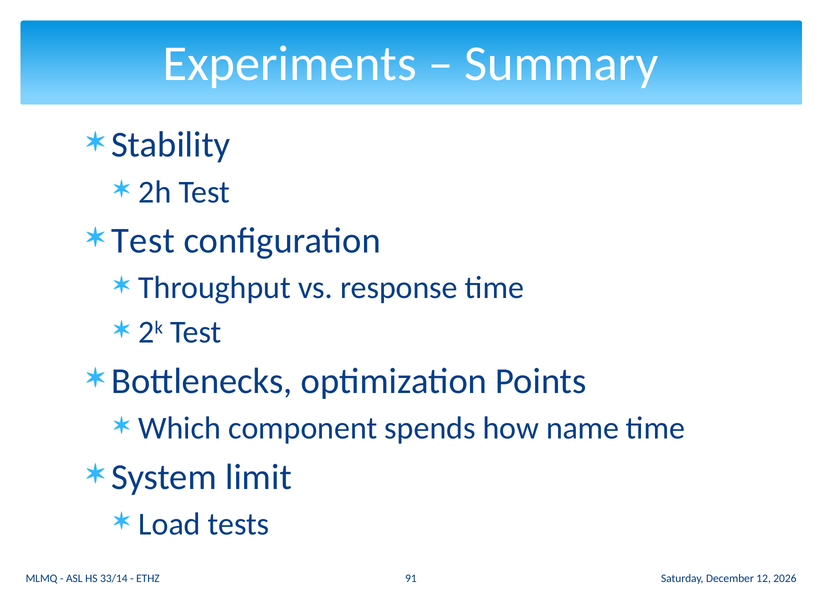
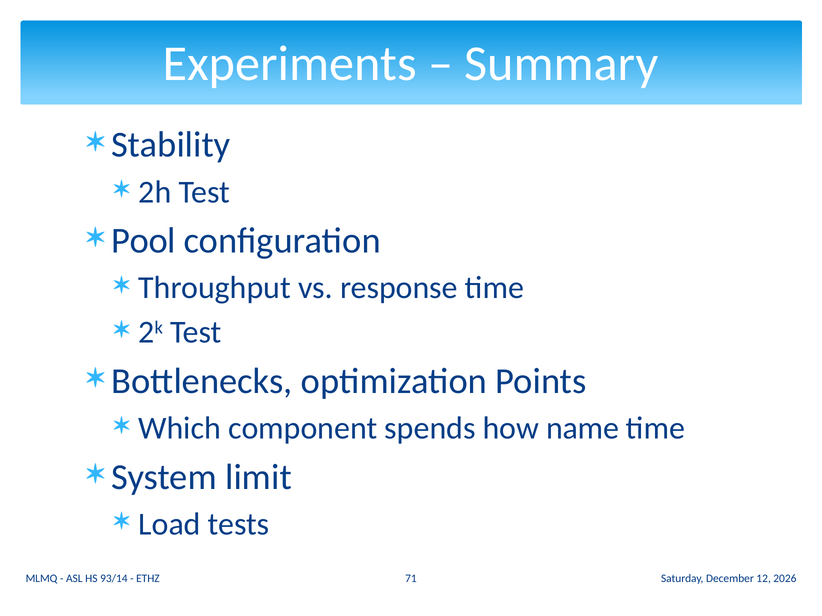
Test: Test -> Pool (143, 241)
33/14: 33/14 -> 93/14 (114, 579)
91: 91 -> 71 (411, 579)
